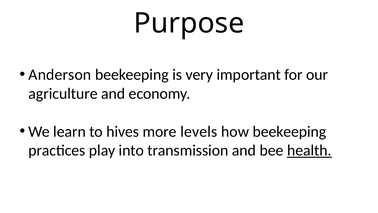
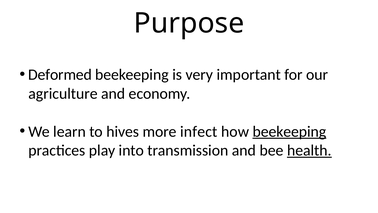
Anderson: Anderson -> Deformed (60, 75)
levels: levels -> infect (199, 131)
beekeeping underline: none -> present (289, 131)
